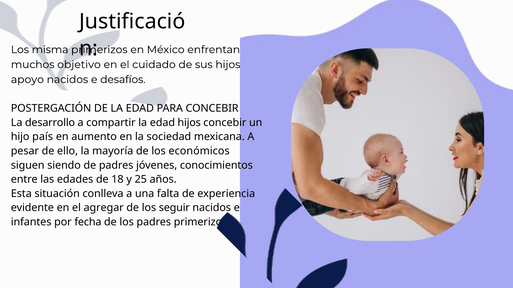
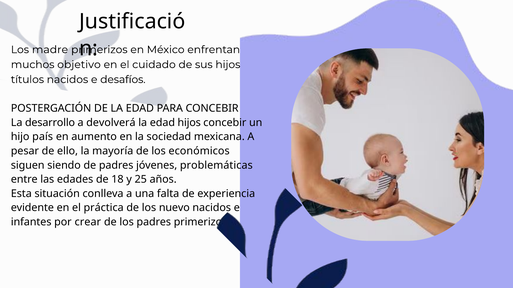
misma: misma -> madre (50, 50)
apoyo: apoyo -> títulos (27, 80)
compartir: compartir -> devolverá (111, 123)
conocimientos: conocimientos -> problemáticas (216, 165)
agregar: agregar -> práctica (104, 208)
seguir: seguir -> nuevo (174, 208)
fecha: fecha -> crear (88, 222)
